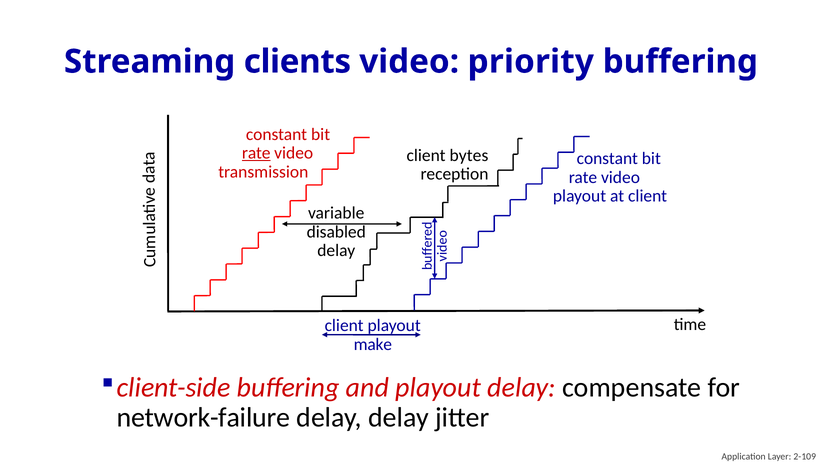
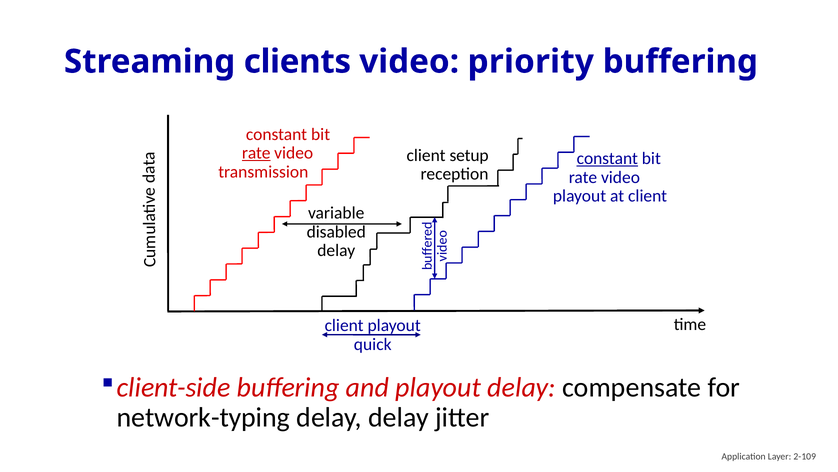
bytes: bytes -> setup (469, 155)
constant underline: none -> present (607, 158)
make: make -> quick (373, 344)
network-failure: network-failure -> network-typing (203, 417)
